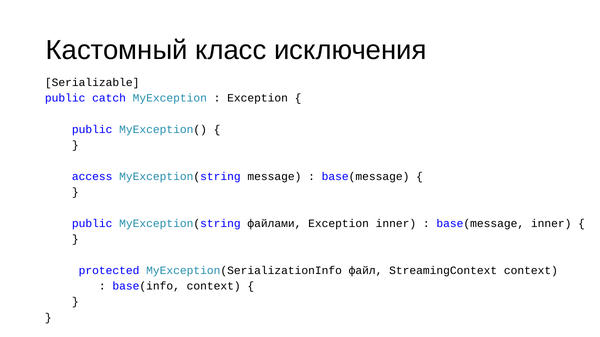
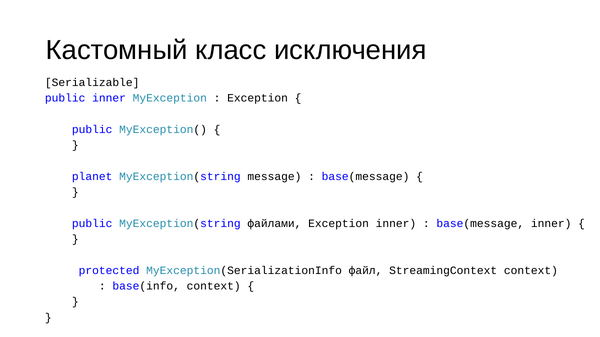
public catch: catch -> inner (109, 98)
access: access -> planet (92, 177)
